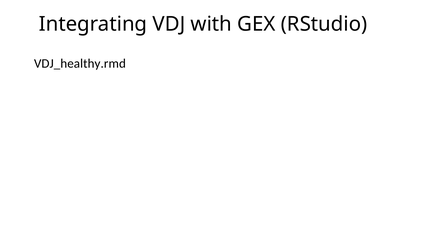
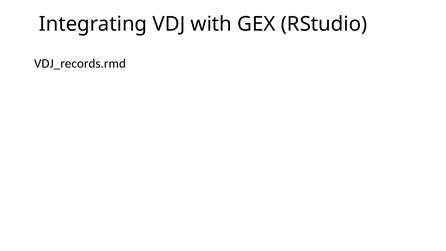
VDJ_healthy.rmd: VDJ_healthy.rmd -> VDJ_records.rmd (80, 64)
